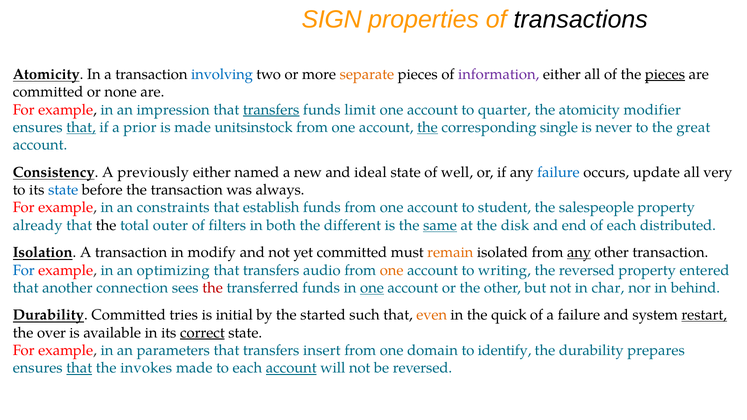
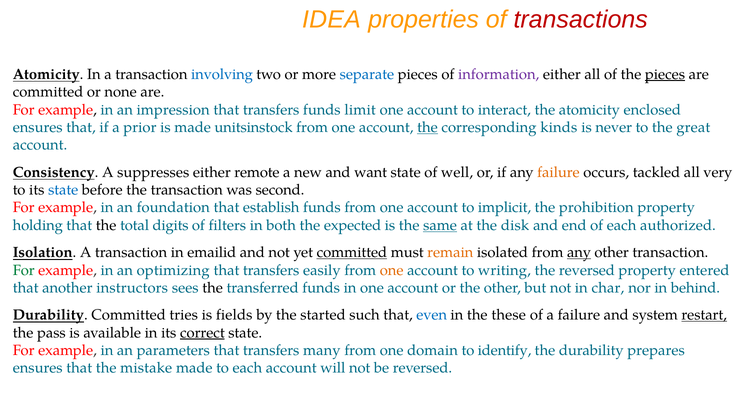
SIGN: SIGN -> IDEA (331, 19)
transactions colour: black -> red (581, 19)
separate colour: orange -> blue (367, 74)
transfers underline: present -> none (271, 110)
quarter: quarter -> interact (504, 110)
modifier: modifier -> enclosed (652, 110)
that underline: present -> none (81, 127)
single: single -> kinds (559, 127)
previously: previously -> suppresses (153, 172)
named: named -> remote (257, 172)
ideal: ideal -> want (371, 172)
failure colour: blue -> orange (558, 172)
update: update -> tackled (656, 172)
always: always -> second (280, 190)
constraints: constraints -> foundation (173, 208)
student: student -> implicit (505, 208)
salespeople: salespeople -> prohibition (596, 208)
already: already -> holding (38, 225)
outer: outer -> digits (171, 225)
different: different -> expected (353, 225)
distributed: distributed -> authorized (678, 225)
modify: modify -> emailid (212, 253)
committed underline: none -> present (352, 253)
For colour: blue -> green (24, 270)
audio: audio -> easily (322, 270)
connection: connection -> instructors (132, 288)
the colour: red -> black (213, 288)
one underline: present -> none (372, 288)
initial: initial -> fields (234, 315)
even colour: orange -> blue (432, 315)
quick: quick -> these (509, 315)
over: over -> pass (51, 333)
insert: insert -> many (322, 351)
that underline: present -> none (79, 368)
invokes: invokes -> mistake (146, 368)
account underline: present -> none (291, 368)
